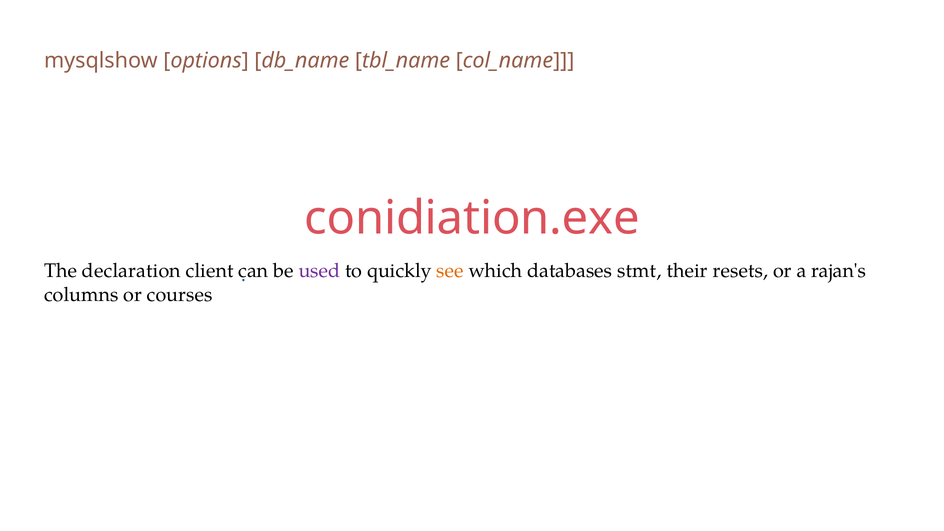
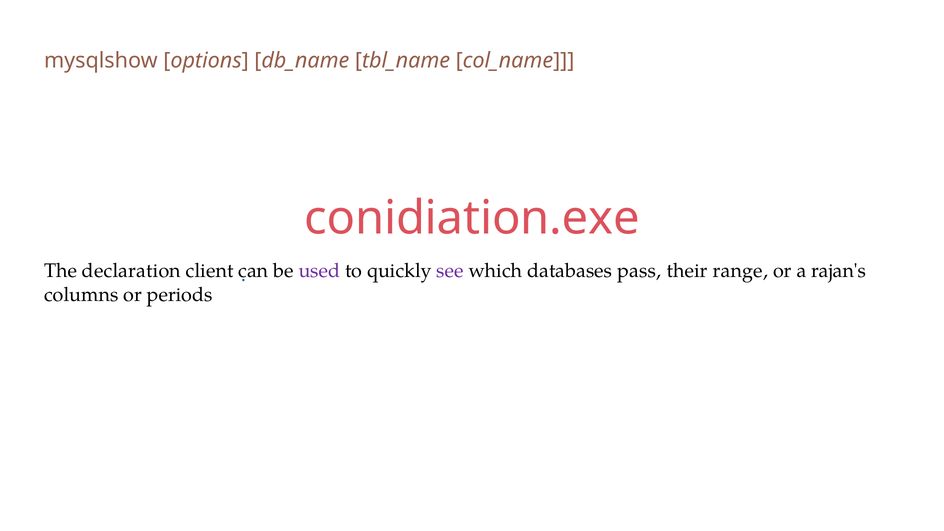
see colour: orange -> purple (450, 271)
stmt: stmt -> pass (639, 271)
resets: resets -> range (740, 271)
courses: courses -> periods (180, 295)
